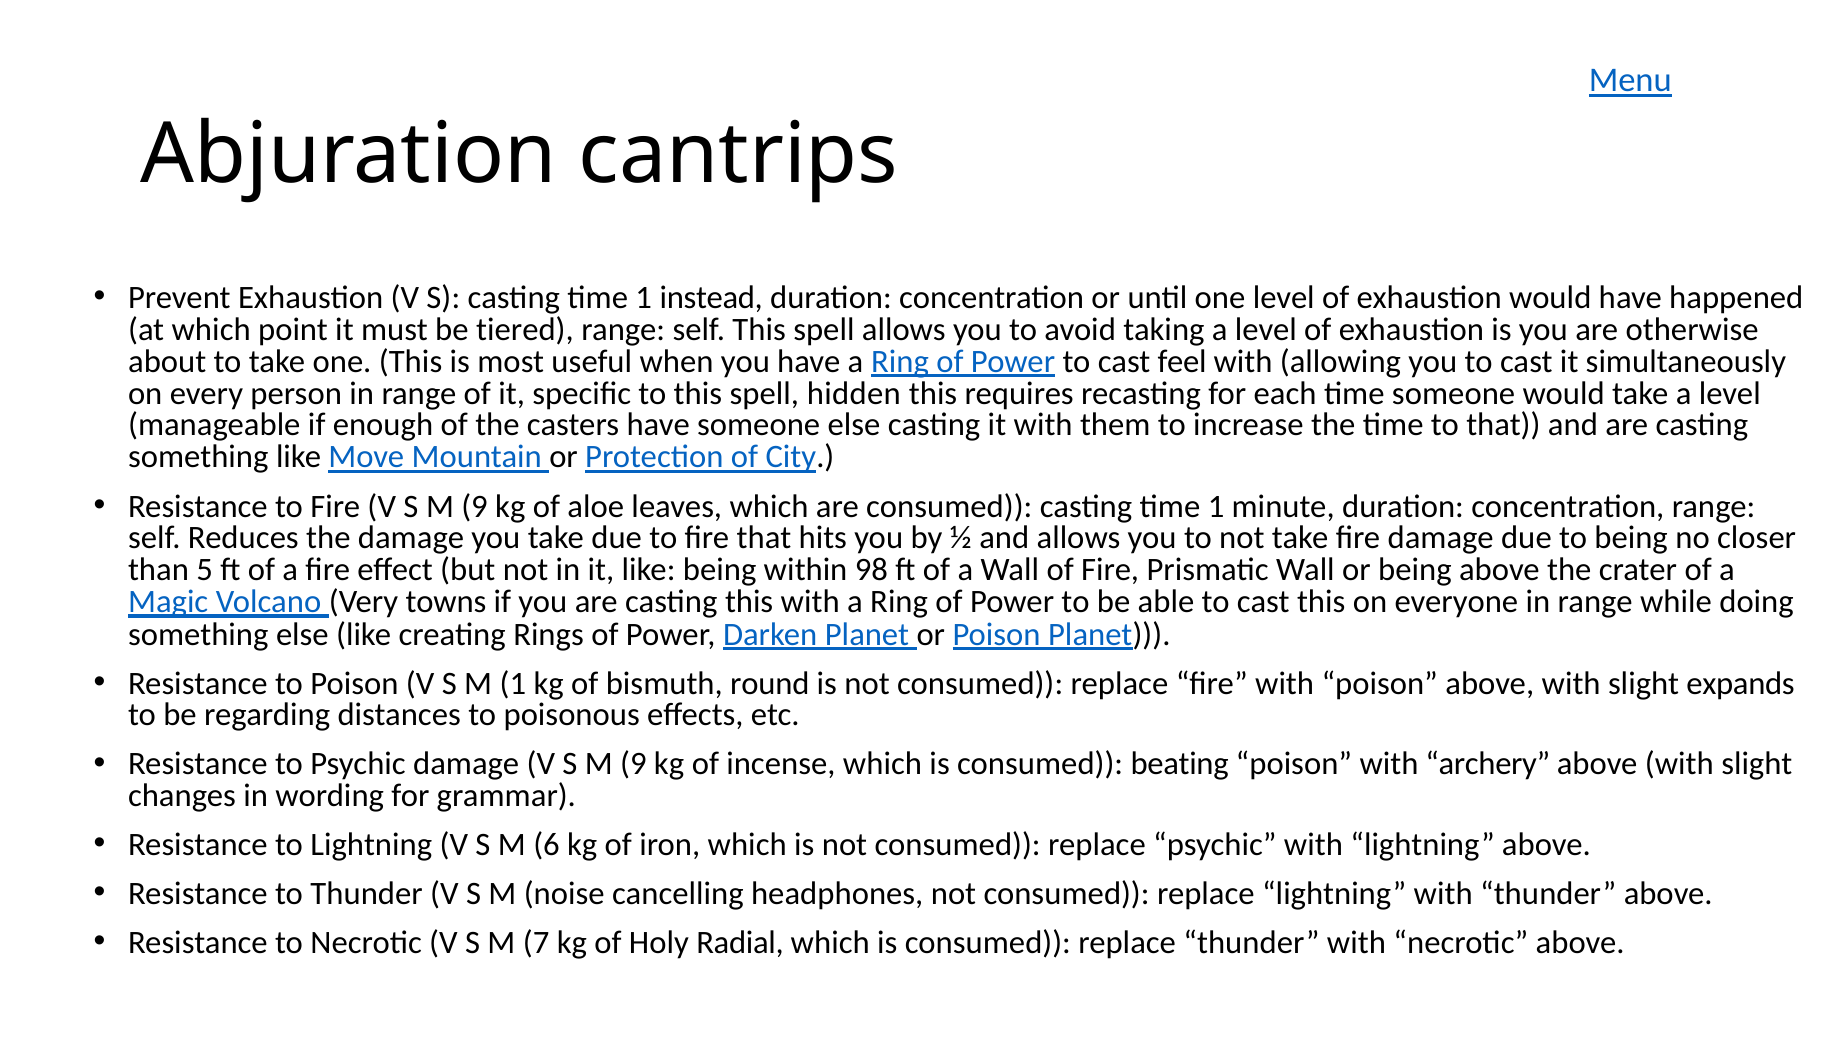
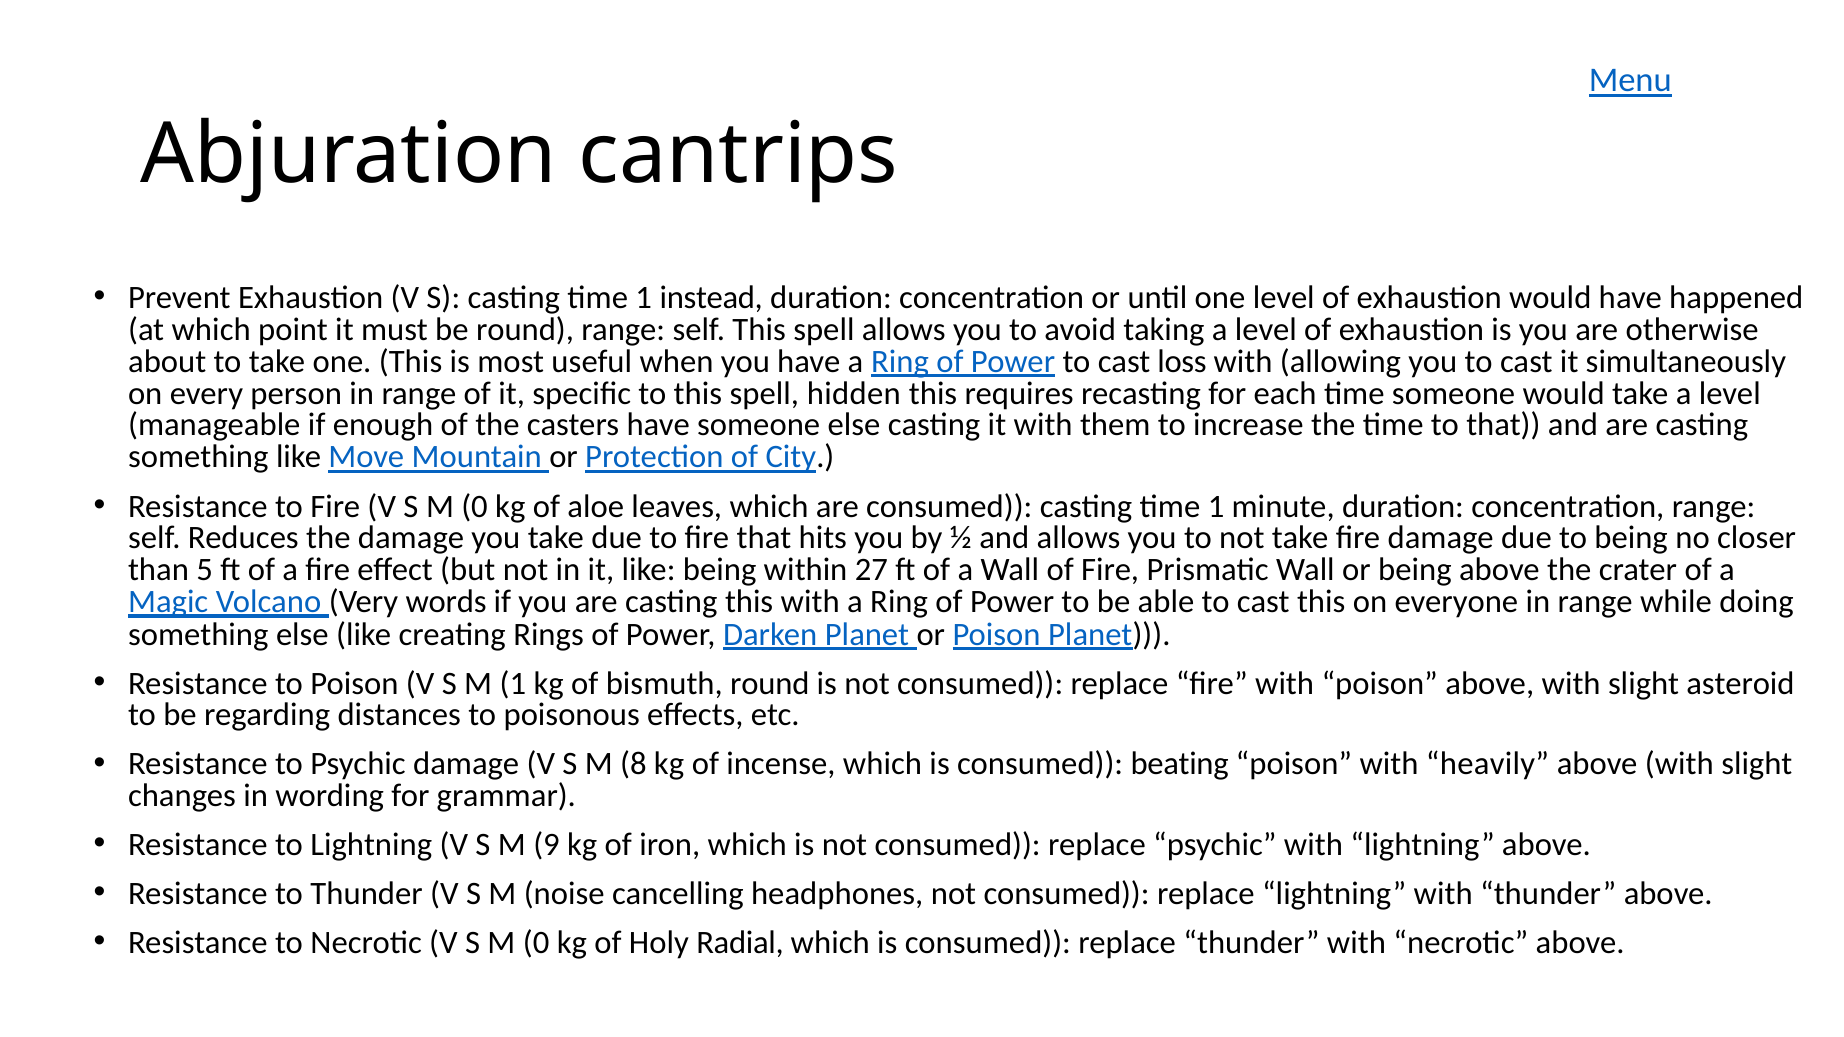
be tiered: tiered -> round (525, 329)
feel: feel -> loss (1182, 362)
9: 9 -> 0 (474, 506)
98: 98 -> 27 (871, 570)
towns: towns -> words (446, 602)
expands: expands -> asteroid (1740, 684)
9: 9 -> 8 (633, 764)
archery: archery -> heavily (1487, 764)
6: 6 -> 9 (547, 845)
7: 7 -> 0 (536, 943)
